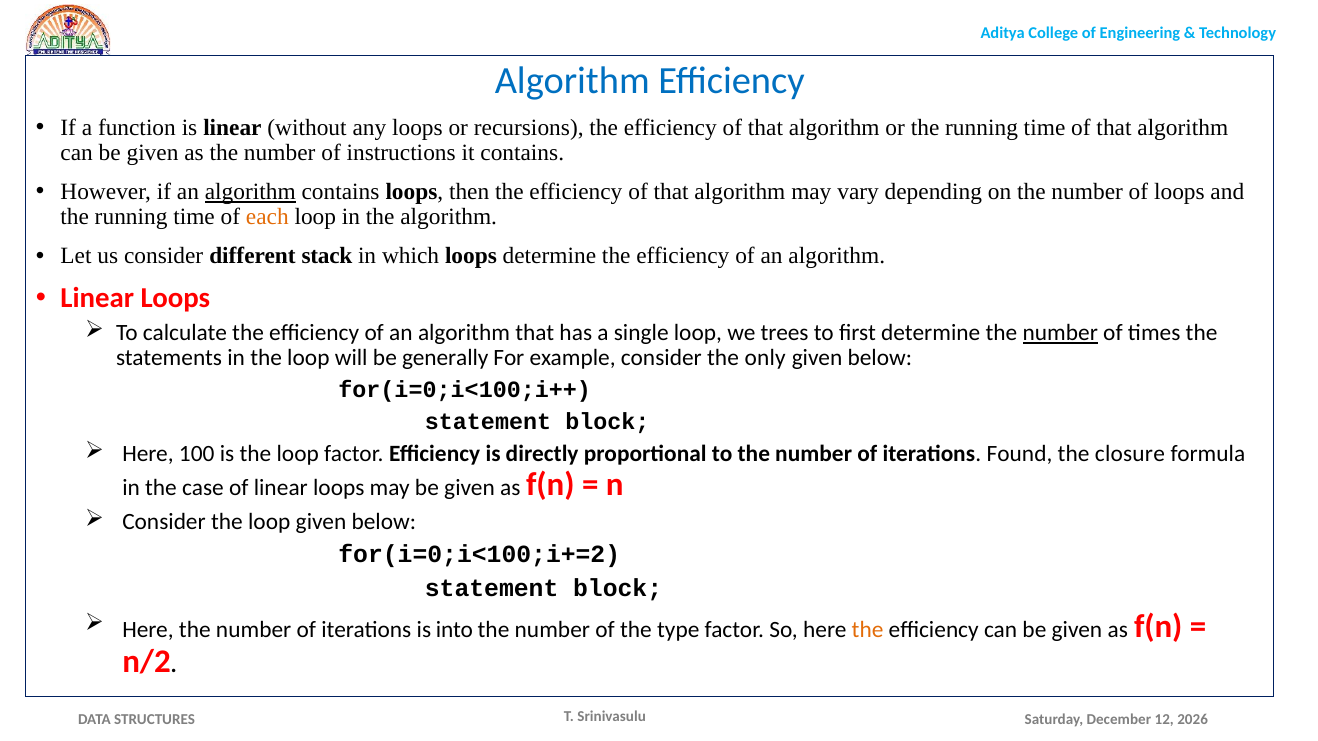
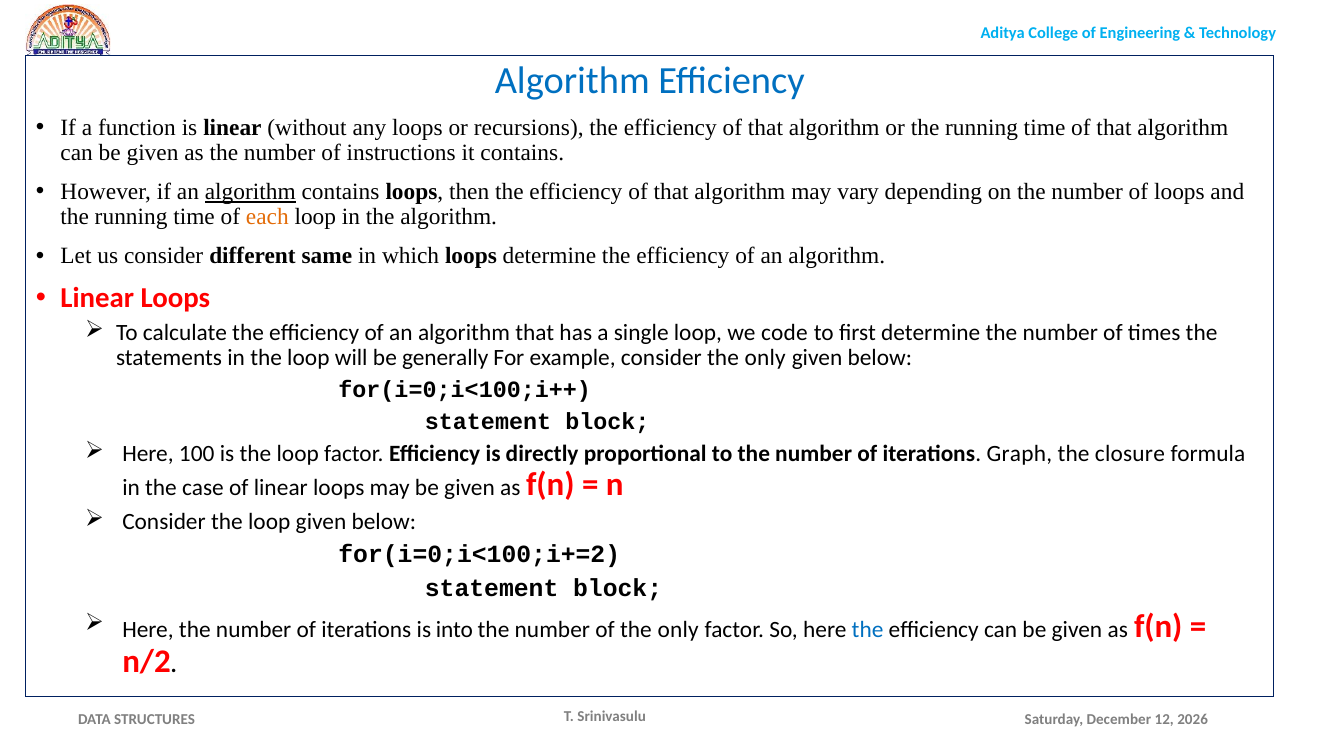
stack: stack -> same (327, 256)
trees: trees -> code (784, 333)
number underline: present -> none (1060, 333)
Found: Found -> Graph (1019, 455)
of the type: type -> only (678, 630)
the colour: orange -> blue (868, 630)
